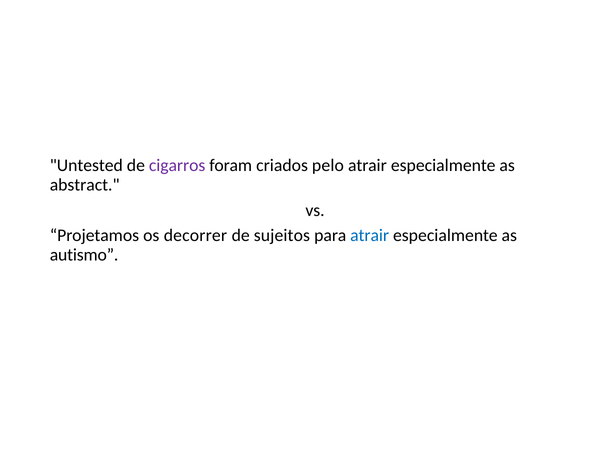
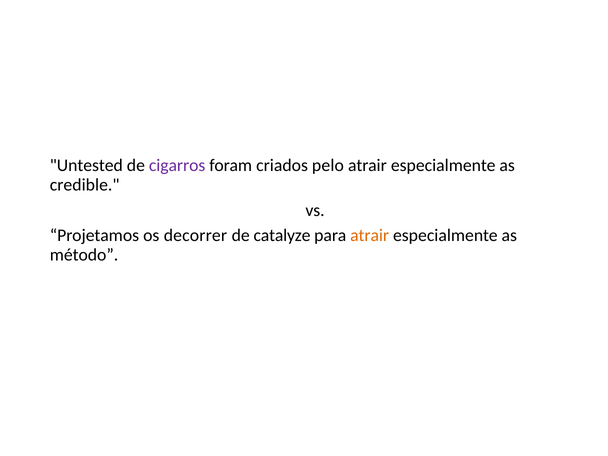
abstract: abstract -> credible (85, 185)
sujeitos: sujeitos -> catalyze (282, 236)
atrair colour: blue -> orange (370, 236)
autismo: autismo -> método (84, 255)
